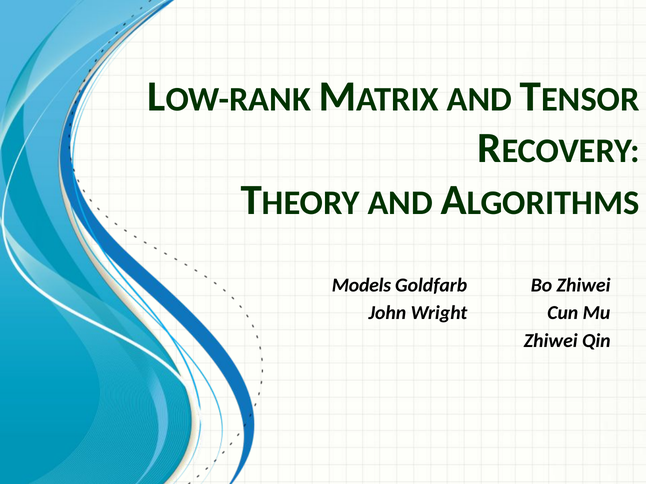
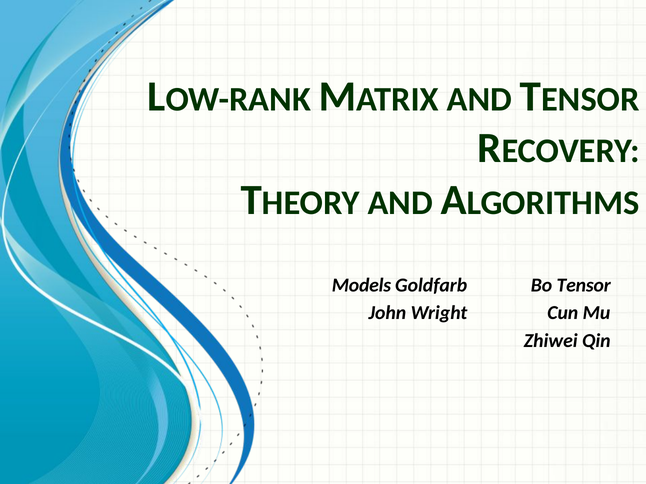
Bo Zhiwei: Zhiwei -> Tensor (584, 286)
